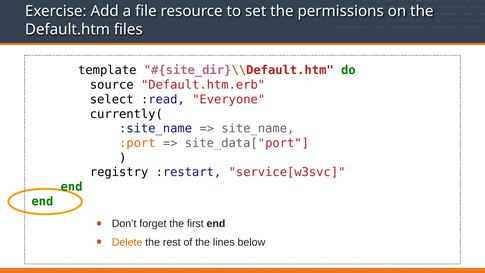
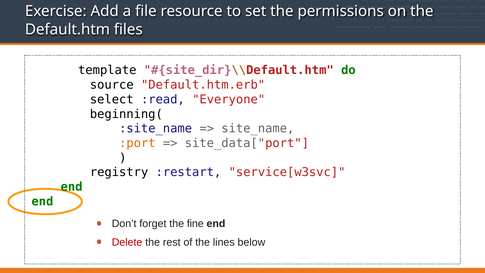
currently(: currently( -> beginning( (126, 114)
first: first -> fine (195, 224)
Delete colour: orange -> red (127, 242)
